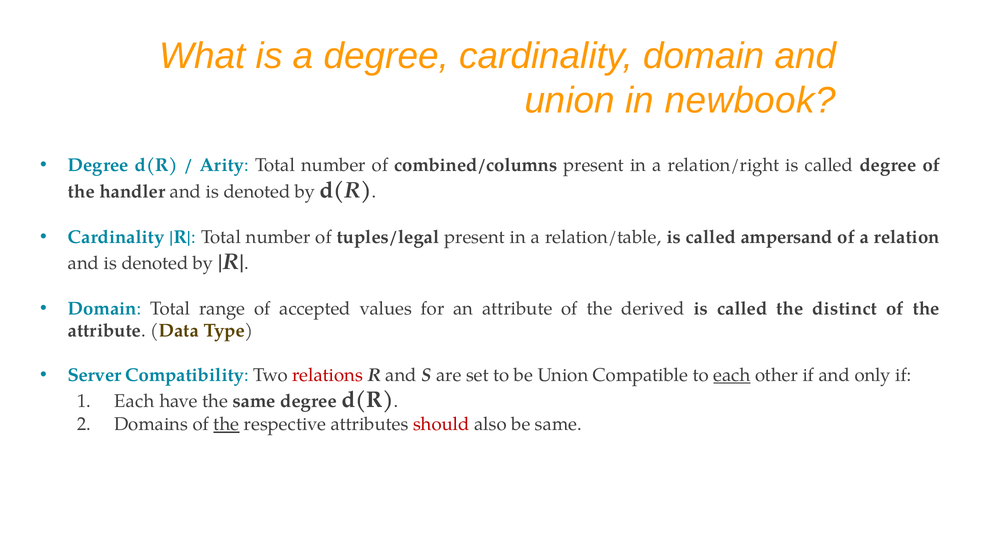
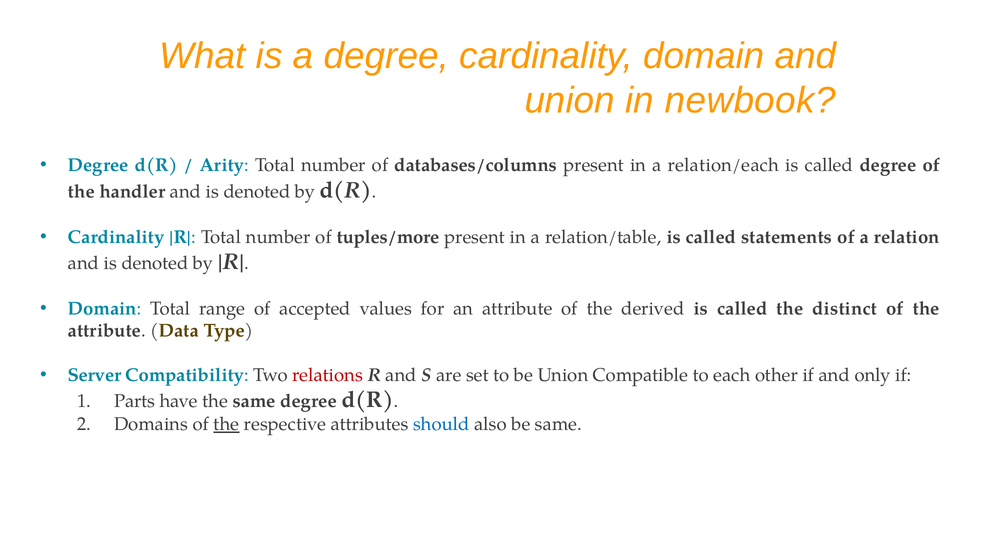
combined/columns: combined/columns -> databases/columns (476, 165)
relation/right: relation/right -> relation/each (723, 165)
tuples/legal: tuples/legal -> tuples/more (388, 237)
ampersand: ampersand -> statements (787, 237)
each underline: present -> none (732, 375)
Each: Each -> Parts (135, 401)
should colour: red -> blue (441, 424)
